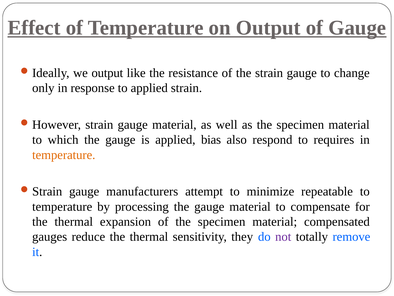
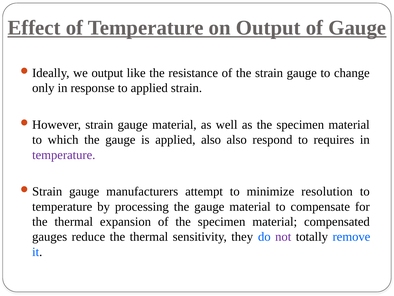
applied bias: bias -> also (211, 140)
temperature colour: orange -> purple (64, 155)
repeatable: repeatable -> resolution (327, 191)
